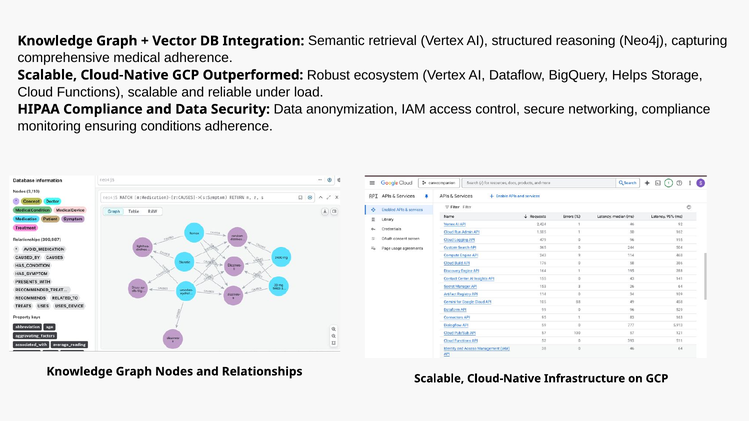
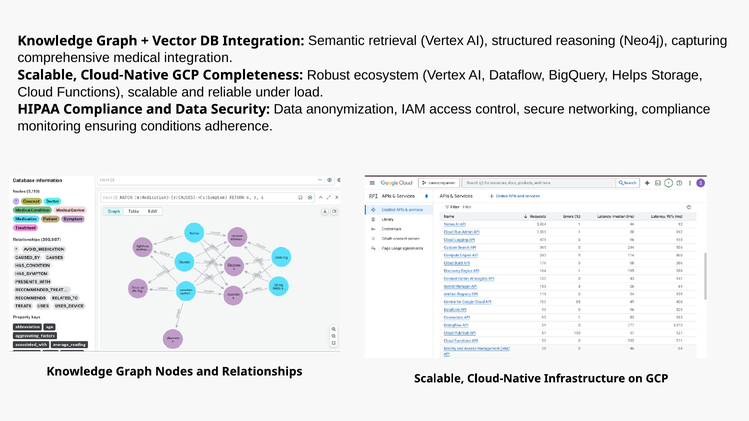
medical adherence: adherence -> integration (198, 58)
Outperformed: Outperformed -> Completeness (253, 75)
